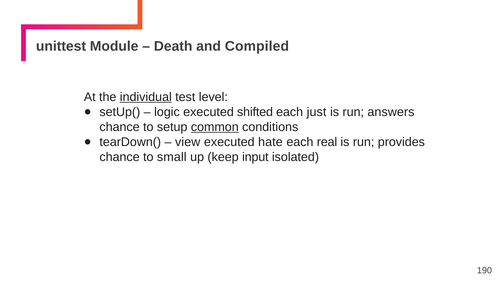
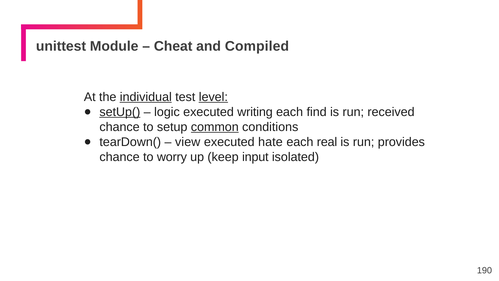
Death: Death -> Cheat (173, 46)
level underline: none -> present (213, 97)
setUp( underline: none -> present (120, 112)
shifted: shifted -> writing (255, 112)
just: just -> find (317, 112)
answers: answers -> received (391, 112)
small: small -> worry (172, 157)
